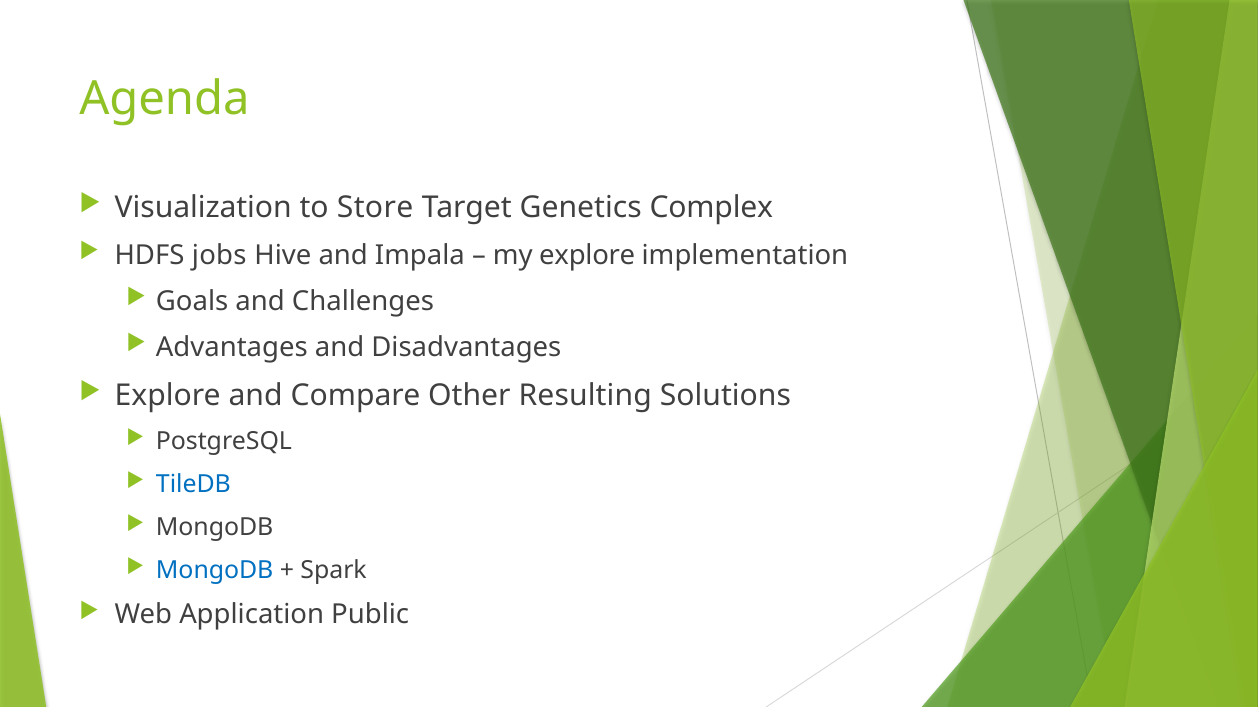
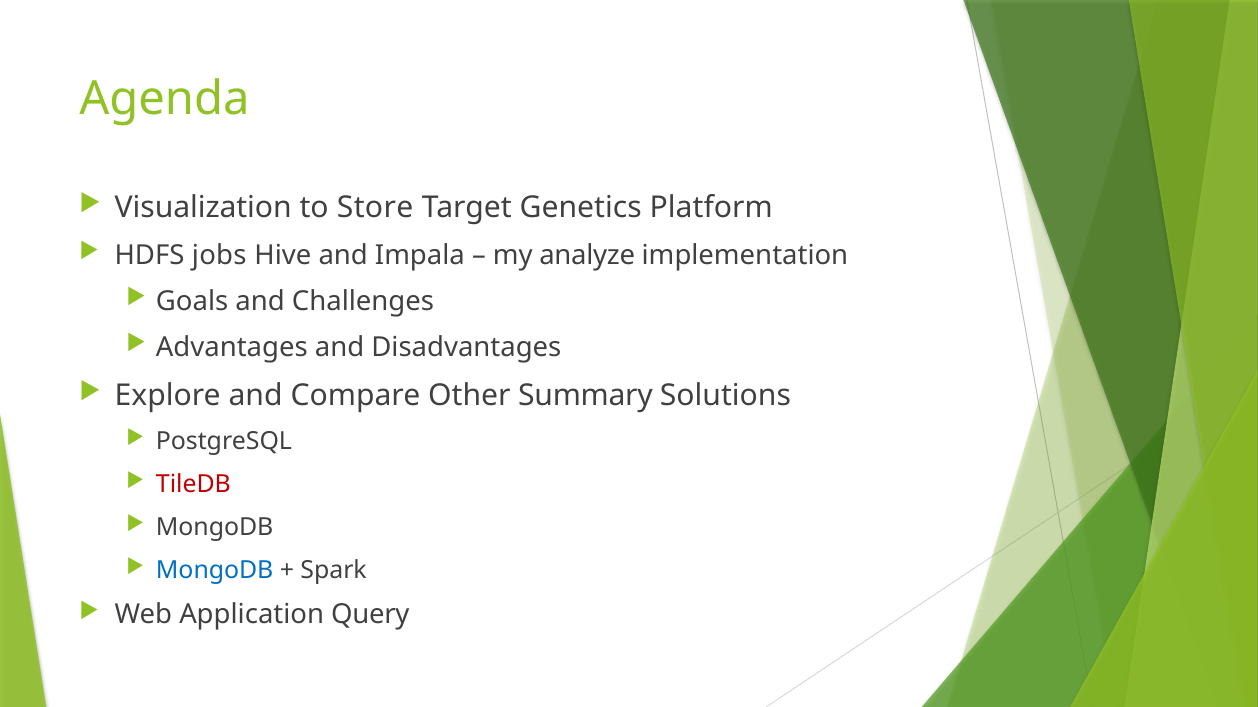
Complex: Complex -> Platform (711, 208)
my explore: explore -> analyze (587, 256)
Resulting: Resulting -> Summary (585, 396)
TileDB colour: blue -> red (193, 485)
Public: Public -> Query (370, 615)
